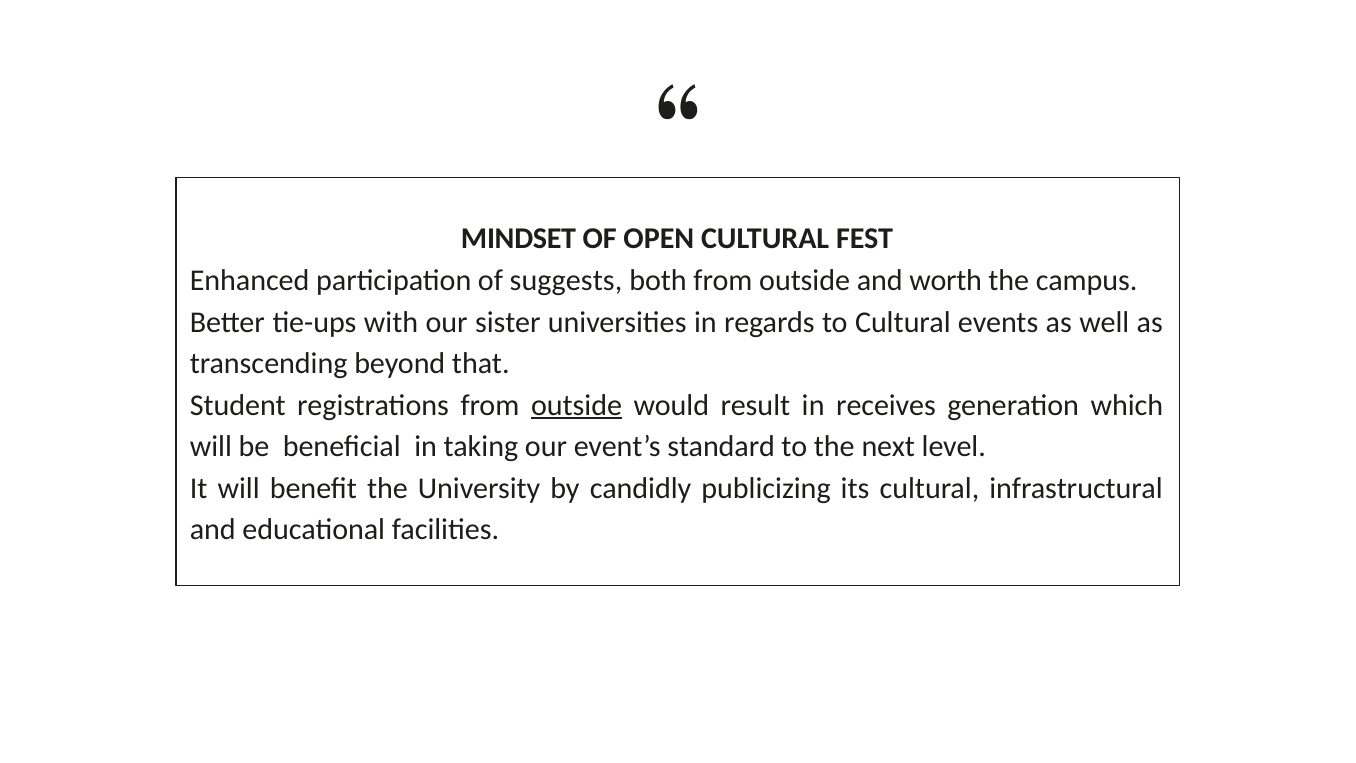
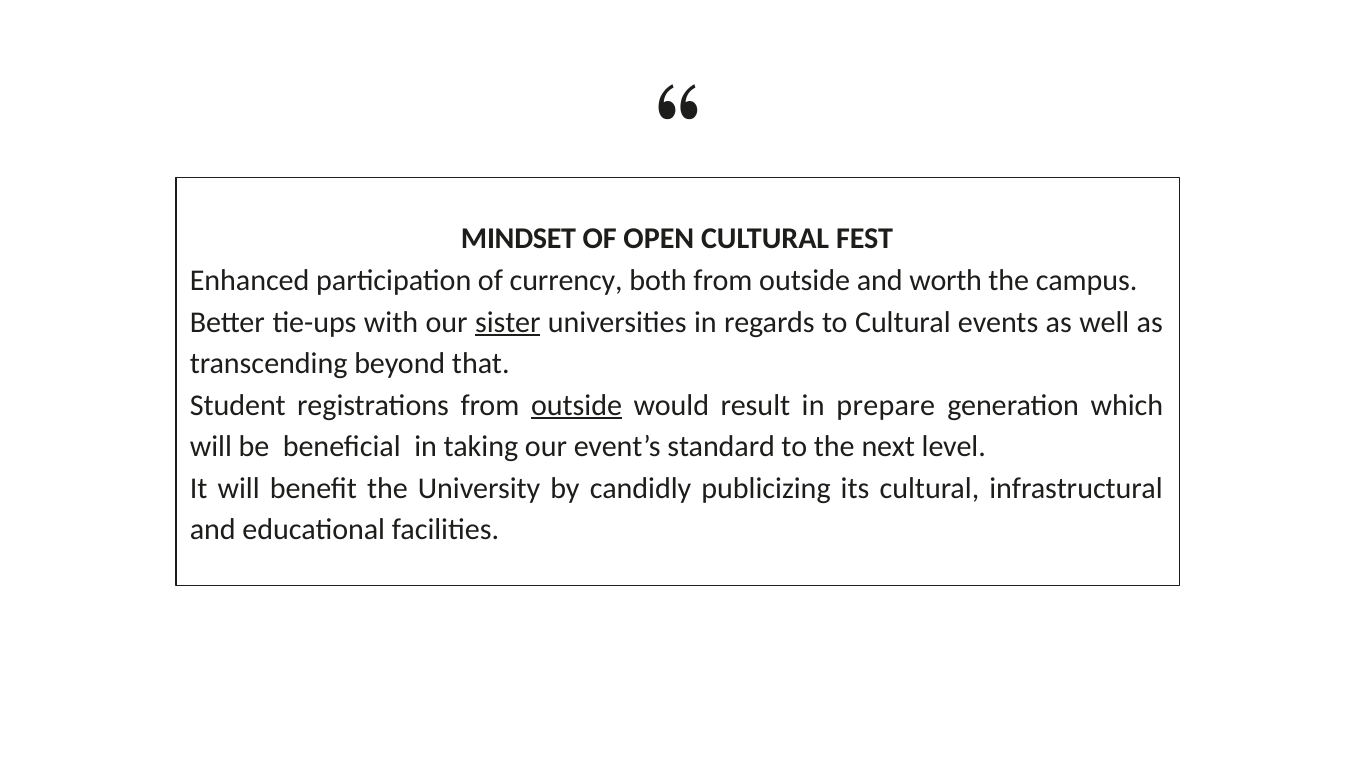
suggests: suggests -> currency (566, 280)
sister underline: none -> present (508, 322)
receives: receives -> prepare (886, 405)
